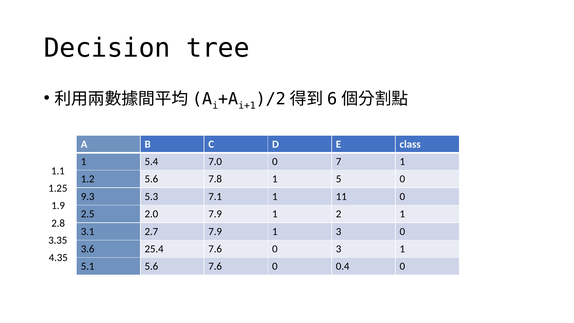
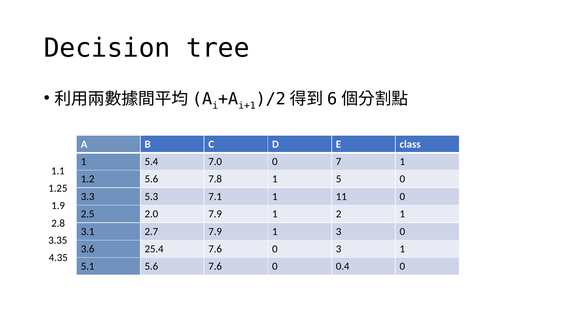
9.3: 9.3 -> 3.3 (88, 196)
